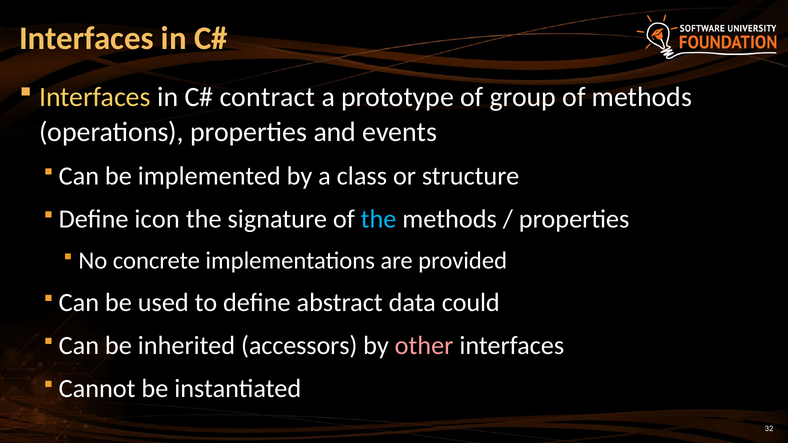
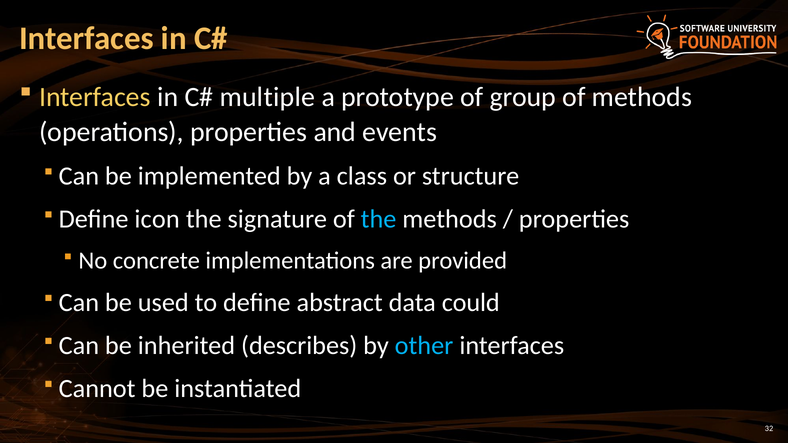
contract: contract -> multiple (267, 97)
accessors: accessors -> describes (299, 346)
other colour: pink -> light blue (424, 346)
